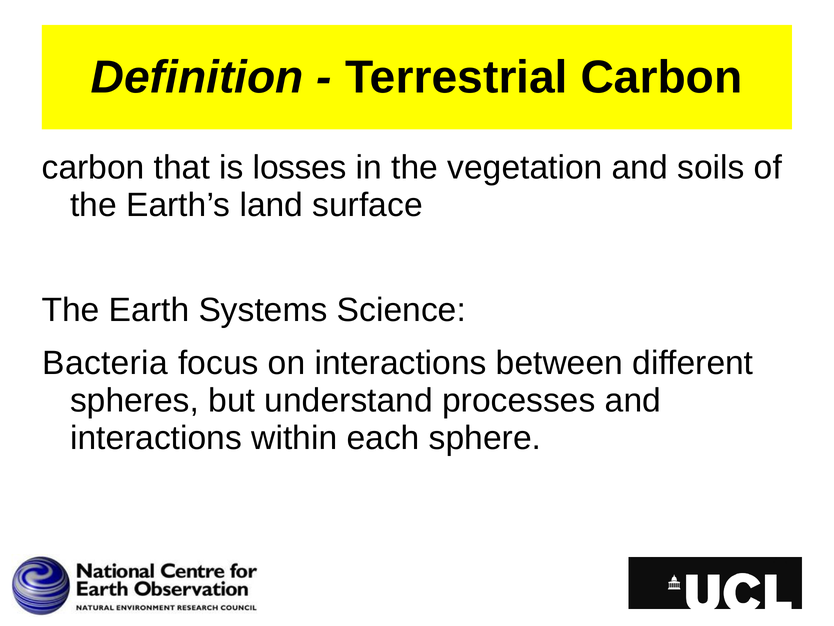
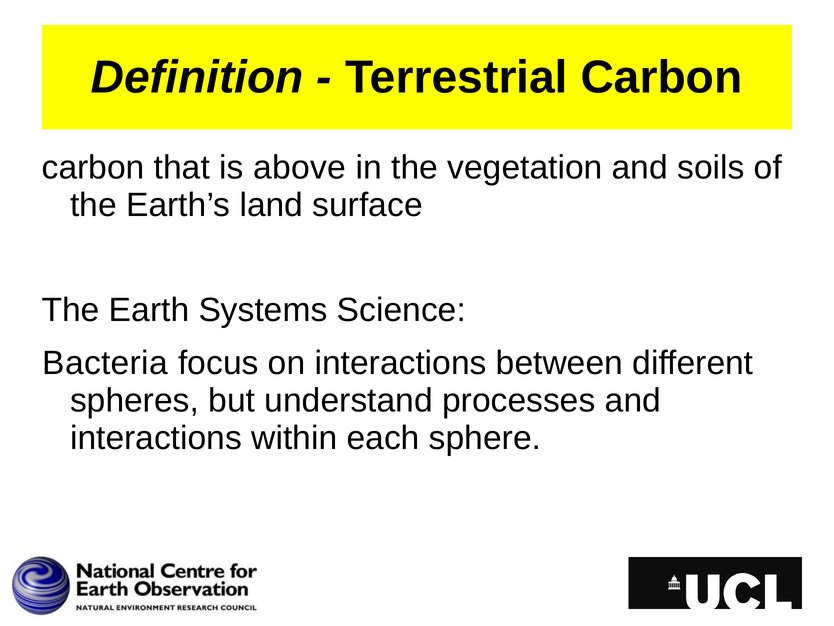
losses: losses -> above (299, 168)
